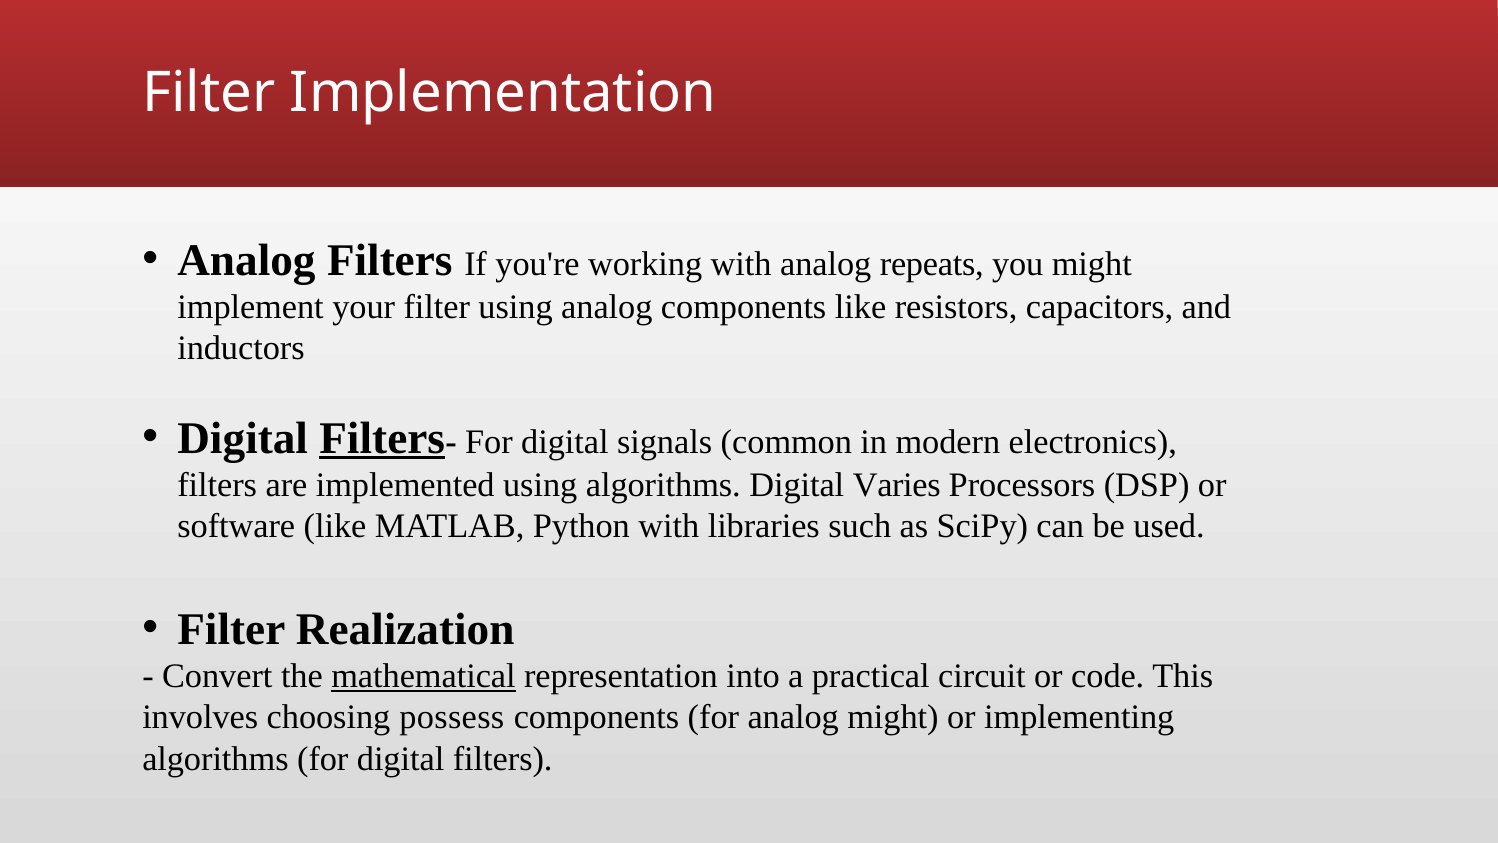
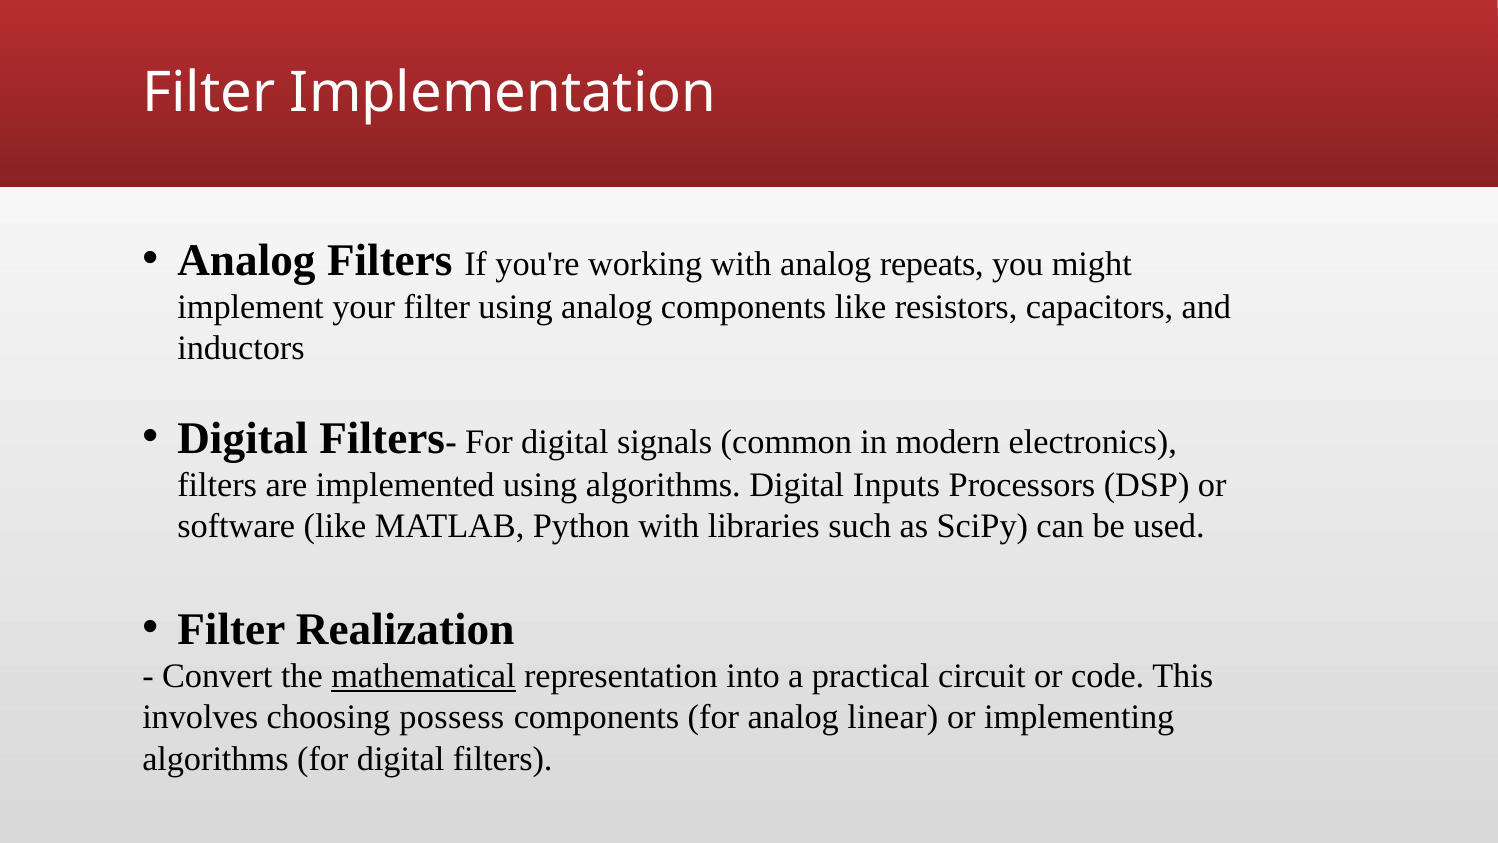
Filters underline: present -> none (382, 438)
Varies: Varies -> Inputs (896, 485)
analog might: might -> linear (893, 717)
